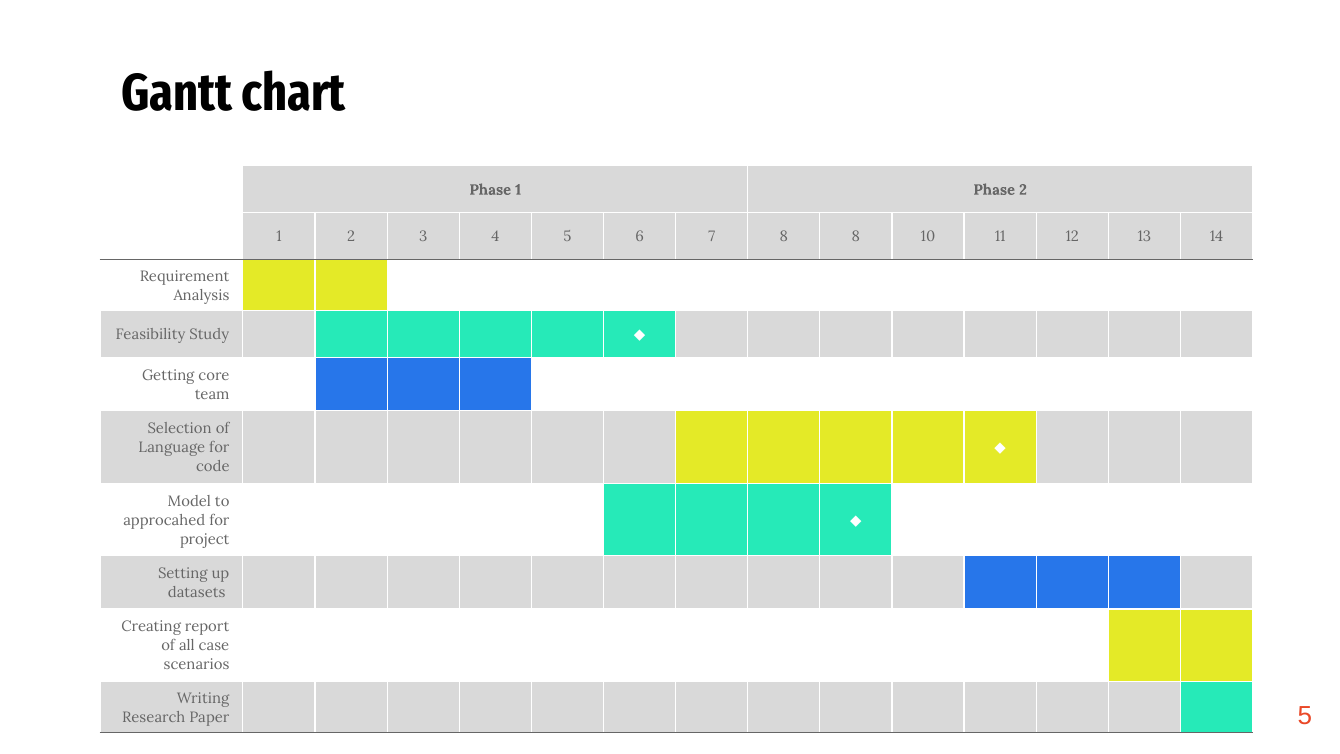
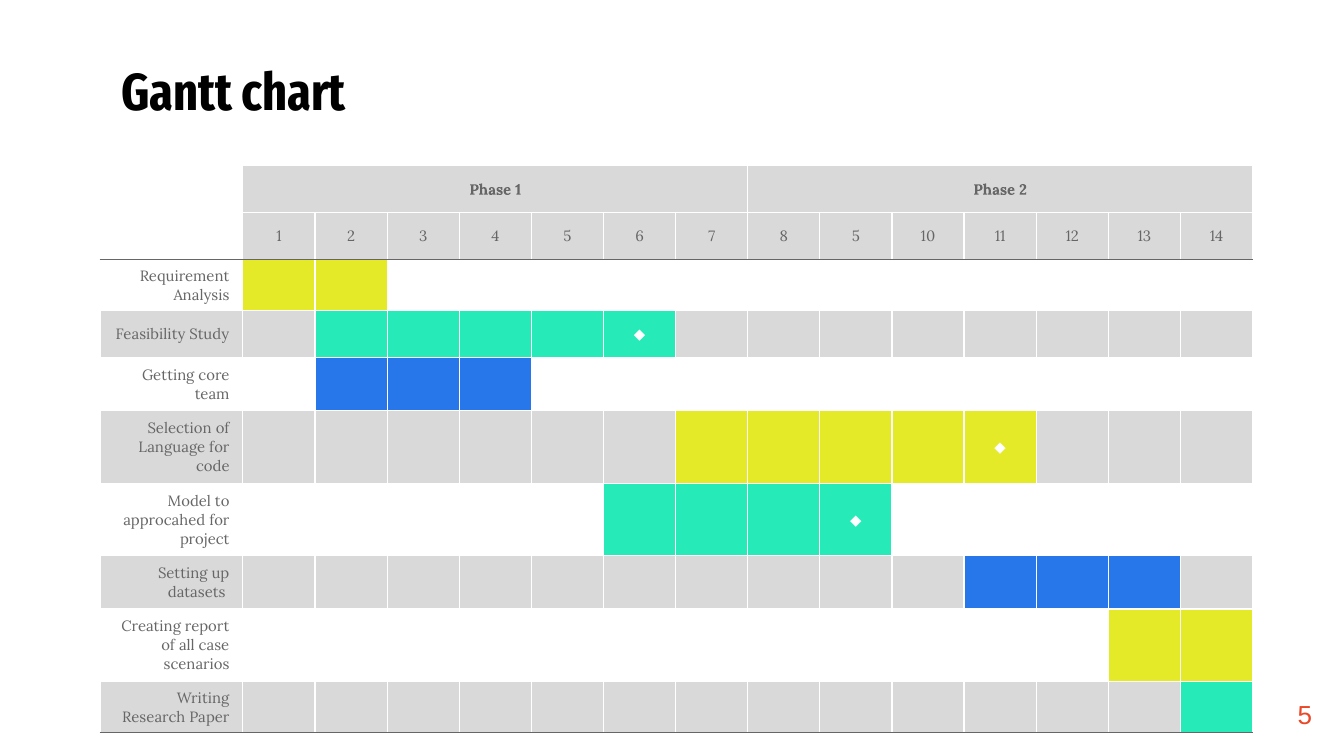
8 8: 8 -> 5 (856, 237)
